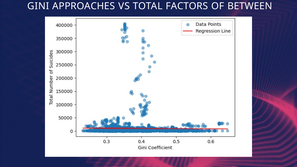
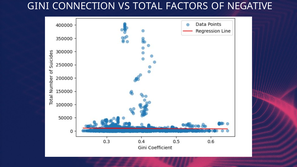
APPROACHES: APPROACHES -> CONNECTION (84, 6)
BETWEEN: BETWEEN -> NEGATIVE (250, 6)
